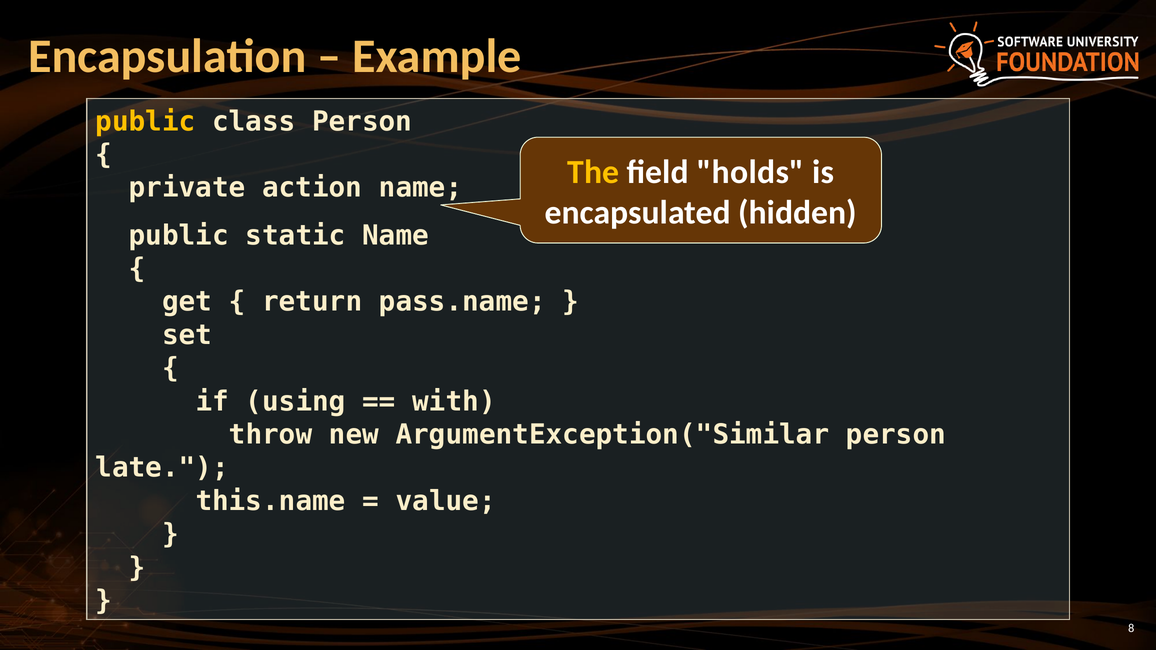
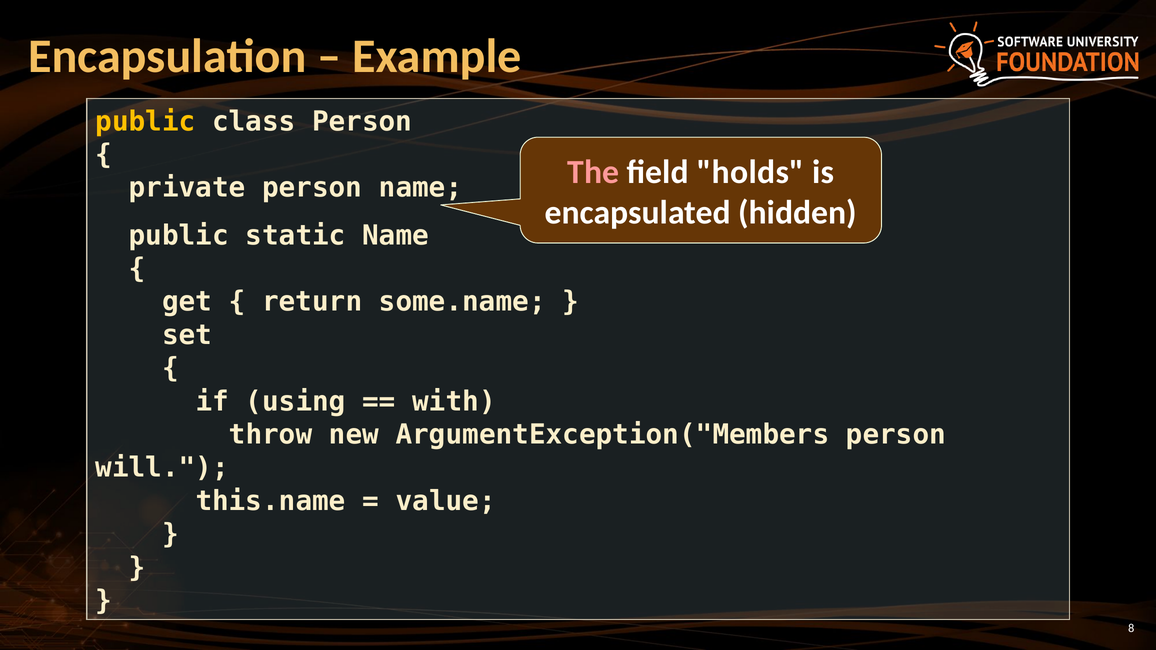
The colour: yellow -> pink (593, 172)
private action: action -> person (312, 188)
pass.name: pass.name -> some.name (462, 302)
ArgumentException("Similar: ArgumentException("Similar -> ArgumentException("Members (612, 435)
late: late -> will (162, 468)
